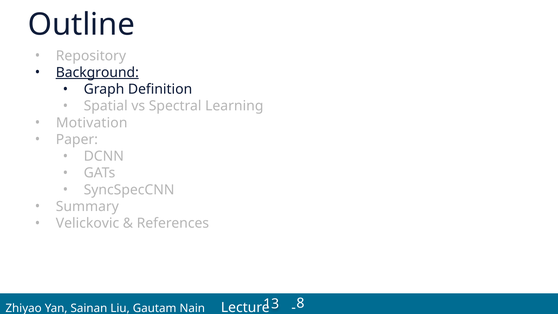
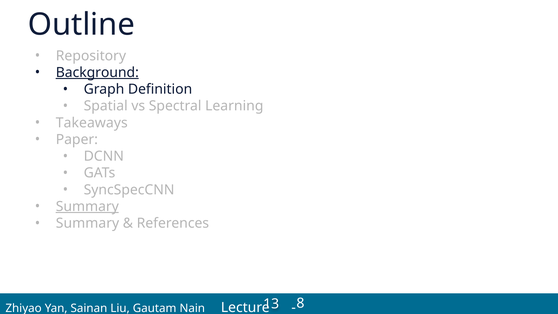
Motivation: Motivation -> Takeaways (92, 123)
Summary underline: none -> present (87, 206)
Velickovic: Velickovic -> Summary (87, 223)
